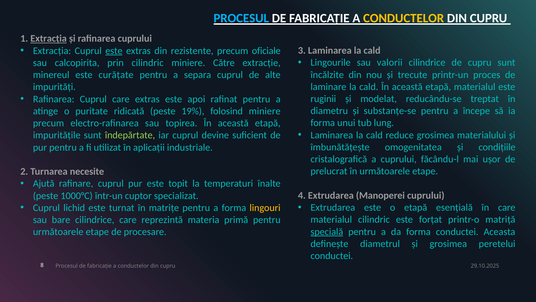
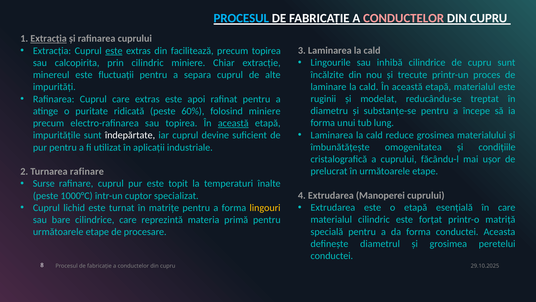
CONDUCTELOR colour: yellow -> pink (404, 18)
rezistente: rezistente -> facilitează (192, 51)
precum oficiale: oficiale -> topirea (266, 51)
valorii: valorii -> inhibă (390, 63)
Către: Către -> Chiar (224, 63)
curățate: curățate -> fluctuații (116, 75)
19%: 19% -> 60% (193, 111)
această underline: none -> present (233, 123)
îndepărtate colour: light green -> white (130, 135)
Turnarea necesite: necesite -> rafinare (87, 171)
Ajută: Ajută -> Surse (44, 183)
specială underline: present -> none (327, 231)
